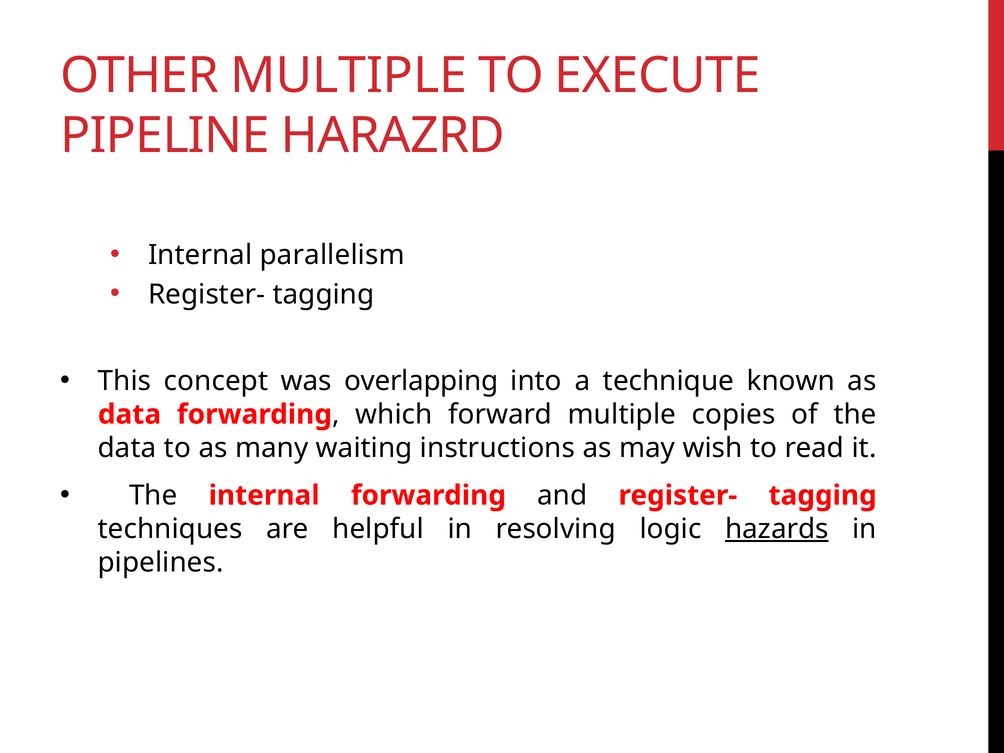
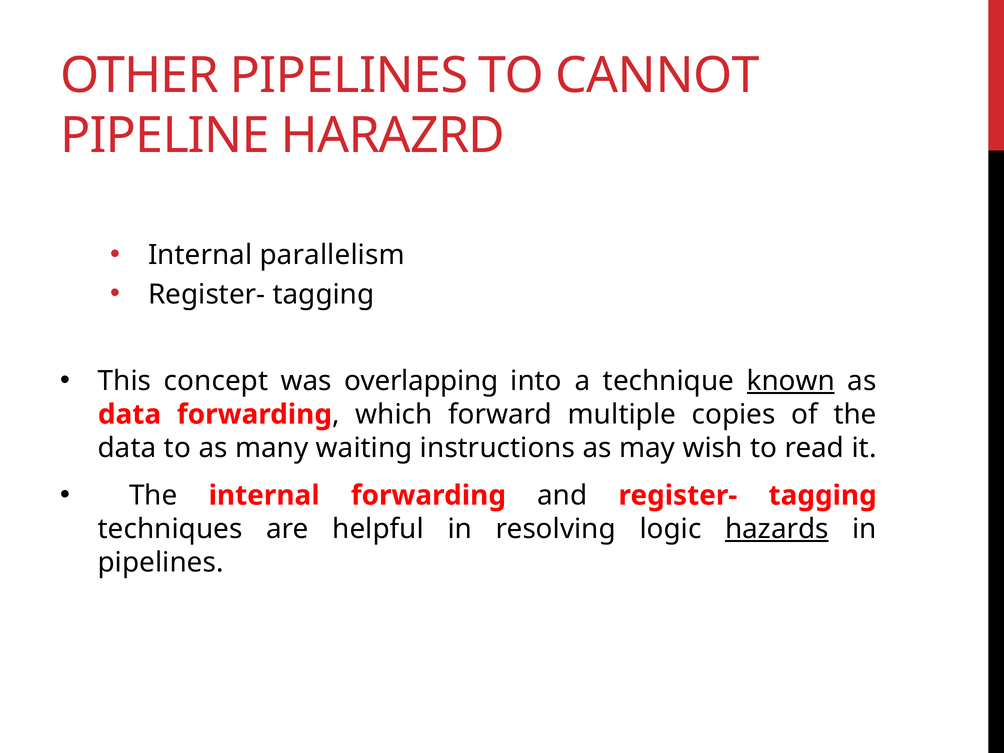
OTHER MULTIPLE: MULTIPLE -> PIPELINES (349, 75)
EXECUTE: EXECUTE -> CANNOT (658, 75)
known underline: none -> present (791, 381)
